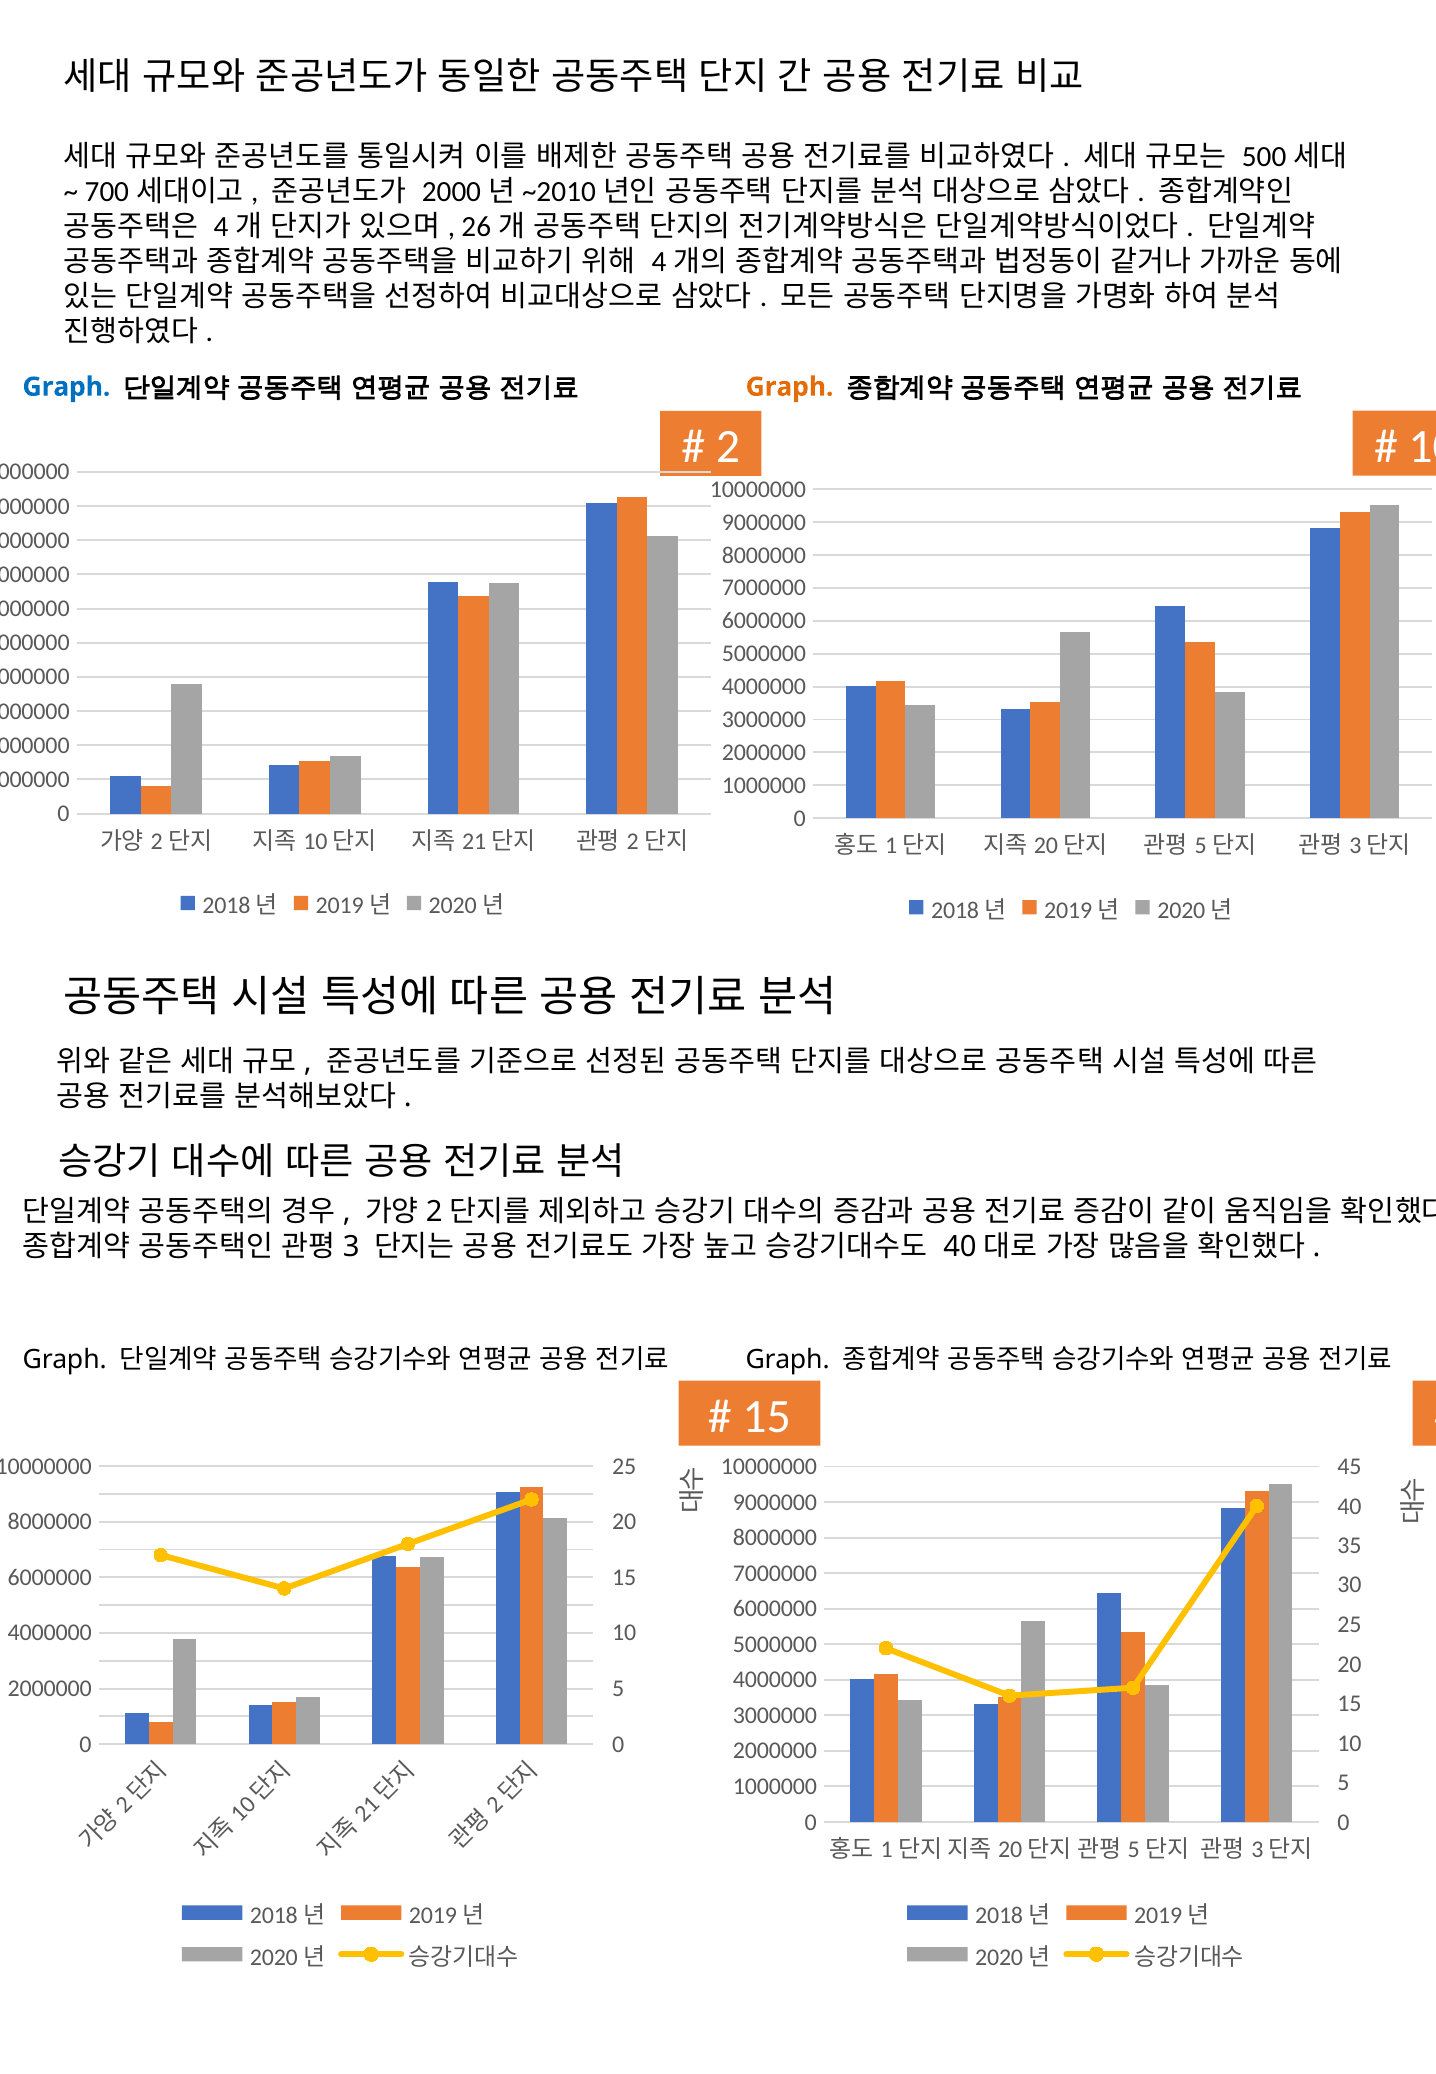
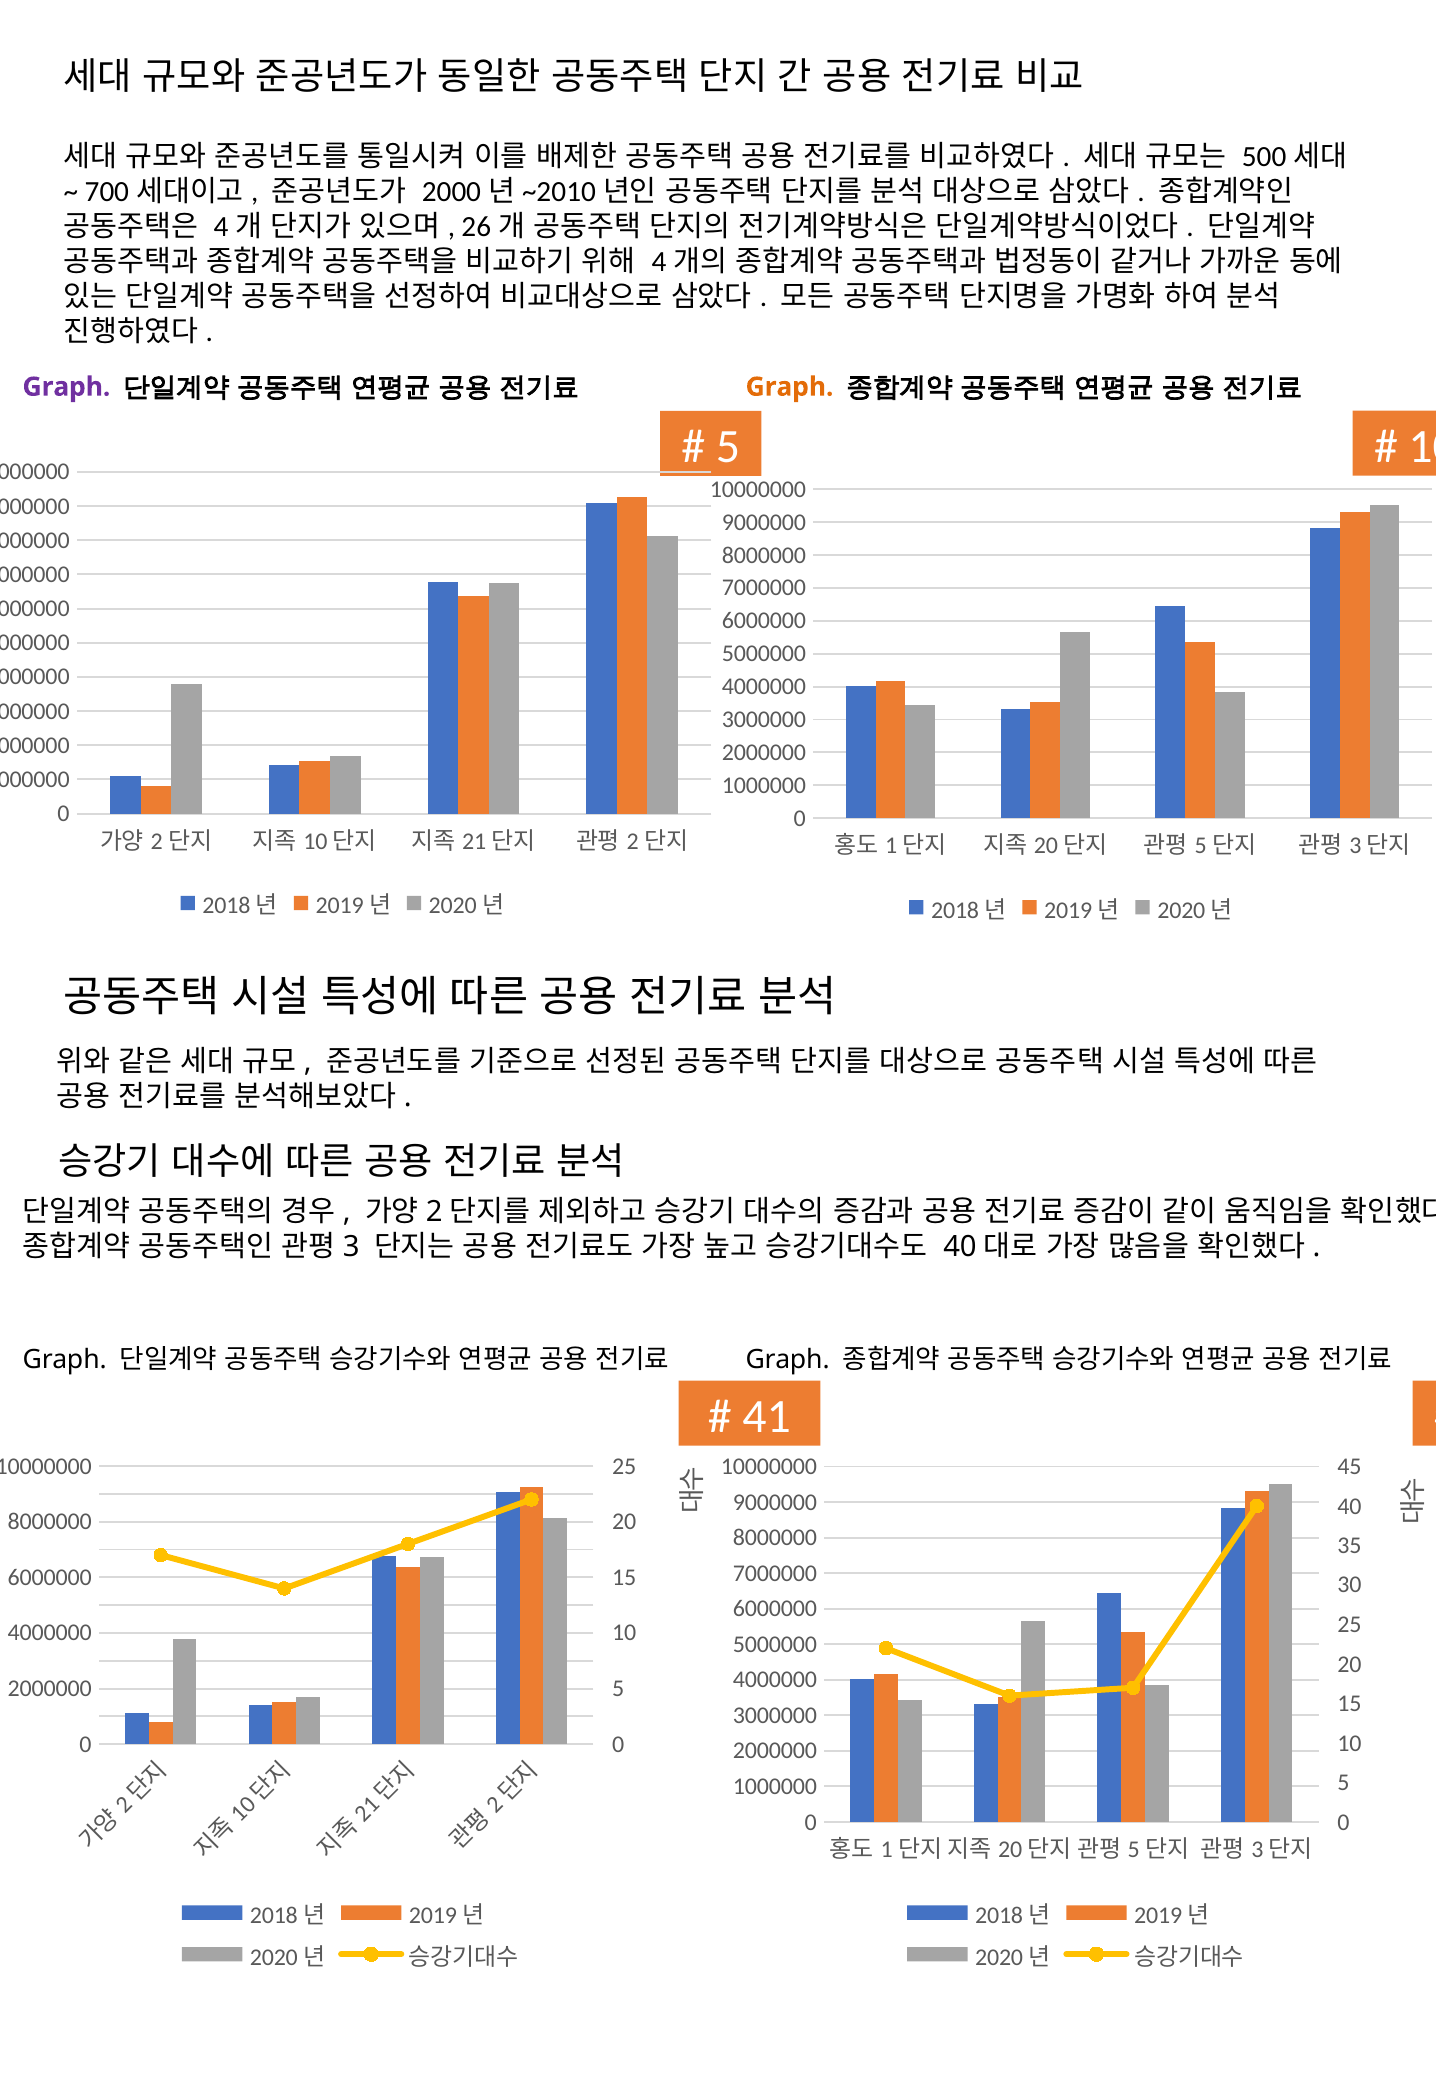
Graph colour: blue -> purple (66, 387)
2: 2 -> 5 (728, 447)
15: 15 -> 41 (767, 1417)
